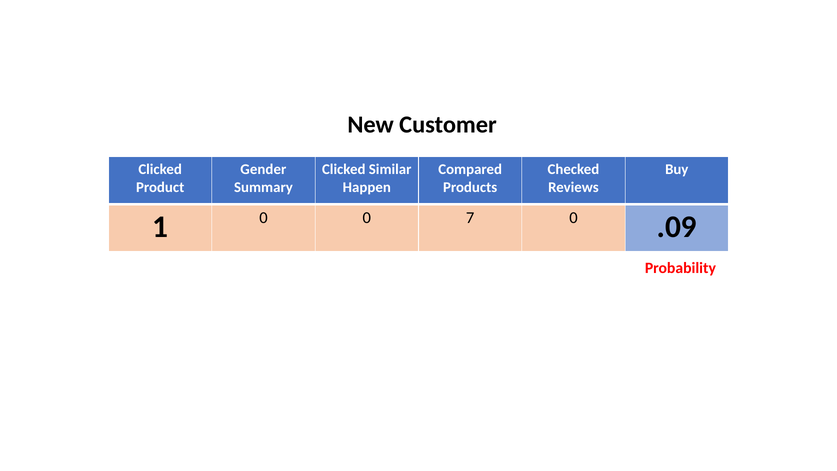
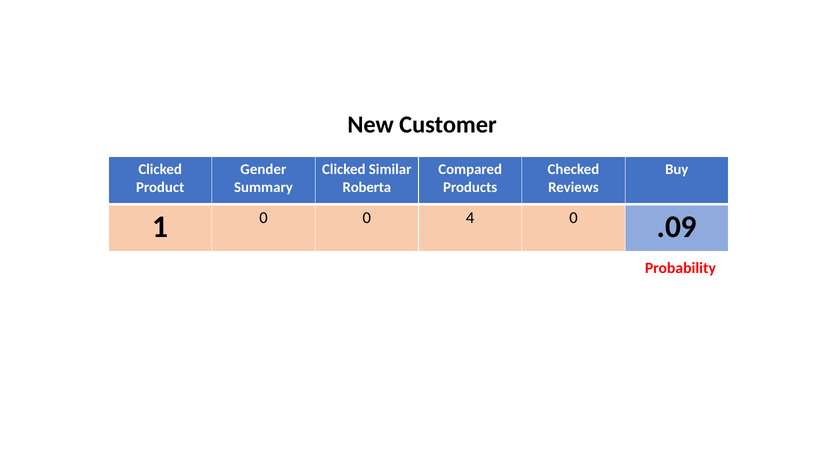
Happen: Happen -> Roberta (367, 187)
7: 7 -> 4 (470, 218)
